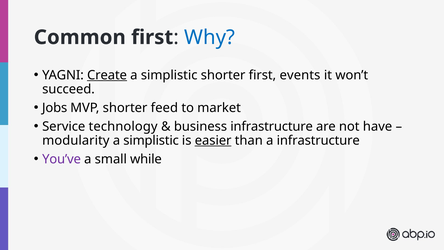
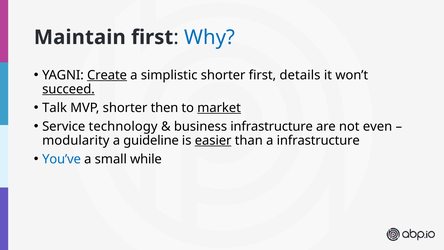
Common: Common -> Maintain (80, 37)
events: events -> details (300, 75)
succeed underline: none -> present (68, 89)
Jobs: Jobs -> Talk (55, 108)
feed: feed -> then (164, 108)
market underline: none -> present (219, 108)
have: have -> even (378, 126)
simplistic: simplistic -> guideline (151, 140)
You’ve colour: purple -> blue (62, 159)
